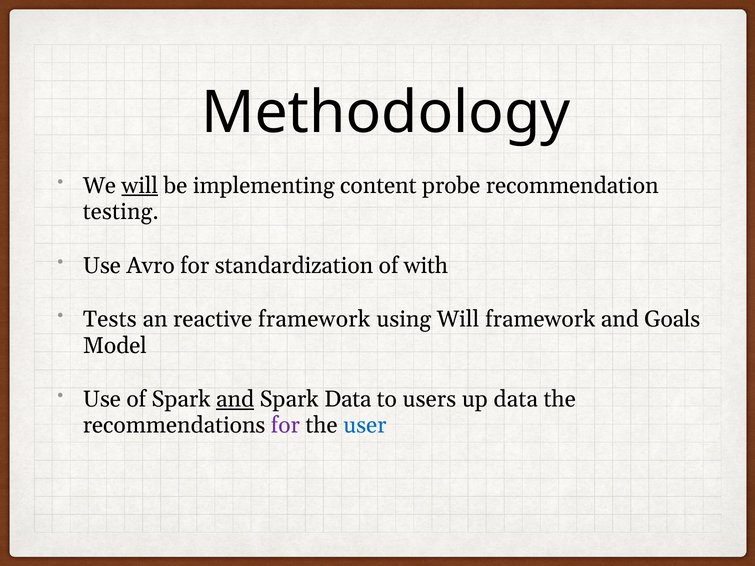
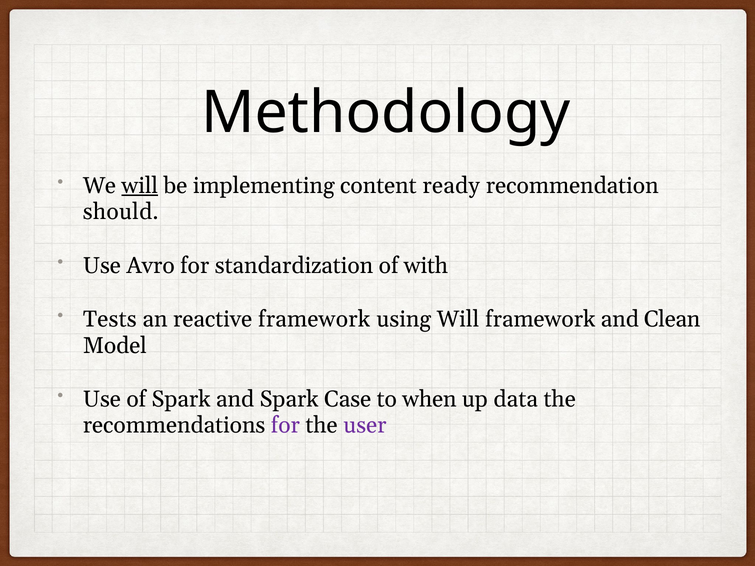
probe: probe -> ready (451, 186)
testing: testing -> should (121, 212)
Goals: Goals -> Clean (672, 320)
and underline: present -> none (235, 400)
Spark Data: Data -> Case (348, 400)
users: users -> when (429, 400)
user colour: blue -> purple (365, 426)
